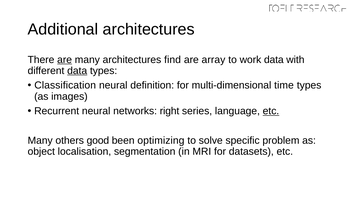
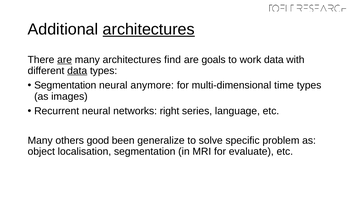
architectures underline: none -> present (149, 30)
array: array -> goals (214, 60)
Classification: Classification -> Segmentation (65, 86)
definition: definition -> anymore (152, 86)
etc underline: present -> none (271, 111)
optimizing: optimizing -> generalize (161, 141)
datasets: datasets -> evaluate (251, 152)
